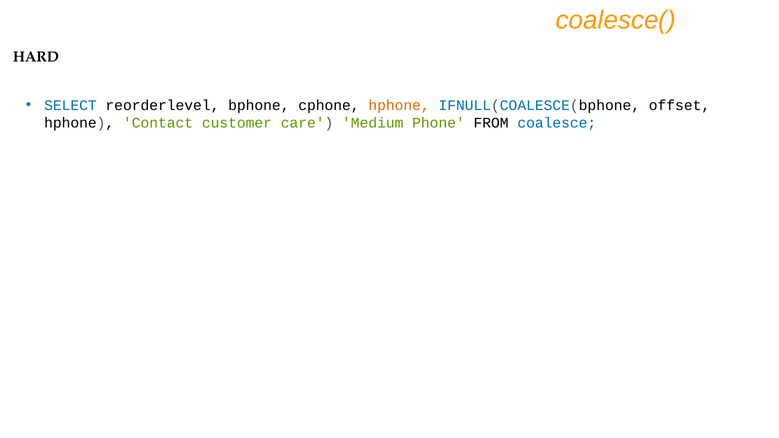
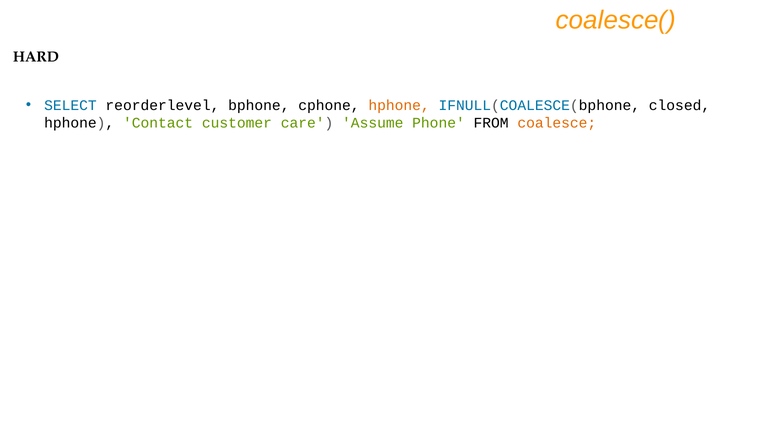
offset: offset -> closed (680, 105)
Medium: Medium -> Assume (373, 123)
coalesce colour: blue -> orange (557, 123)
